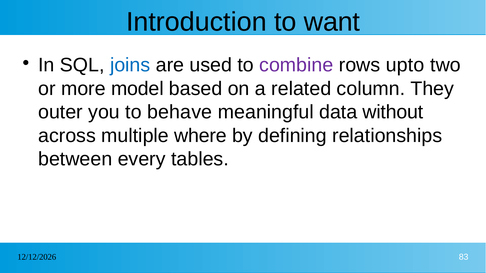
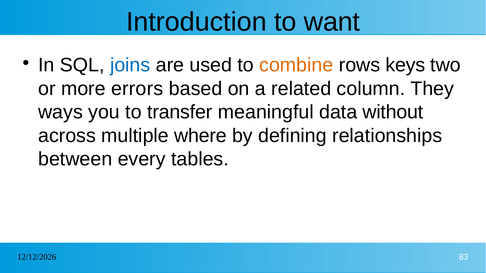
combine colour: purple -> orange (296, 65)
upto: upto -> keys (405, 65)
model: model -> errors (137, 89)
outer: outer -> ways (60, 112)
behave: behave -> transfer (180, 112)
